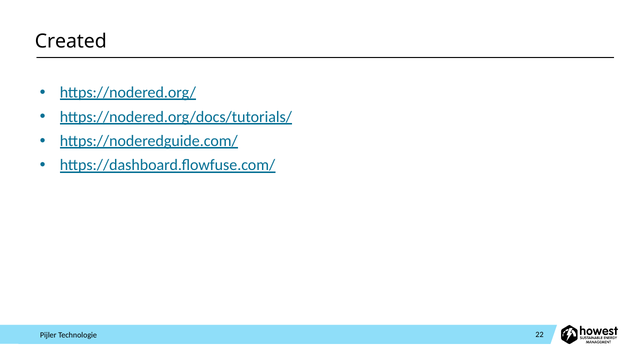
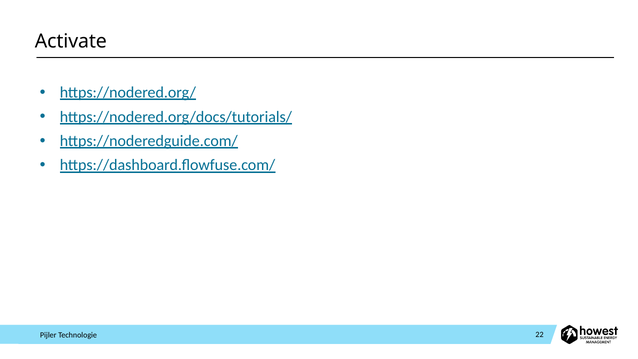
Created: Created -> Activate (71, 41)
